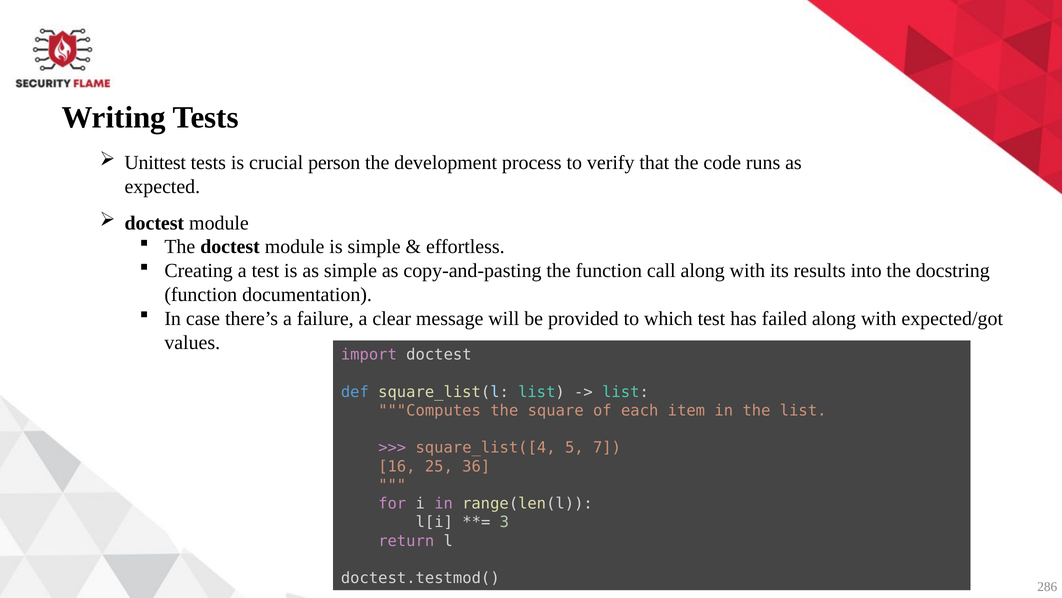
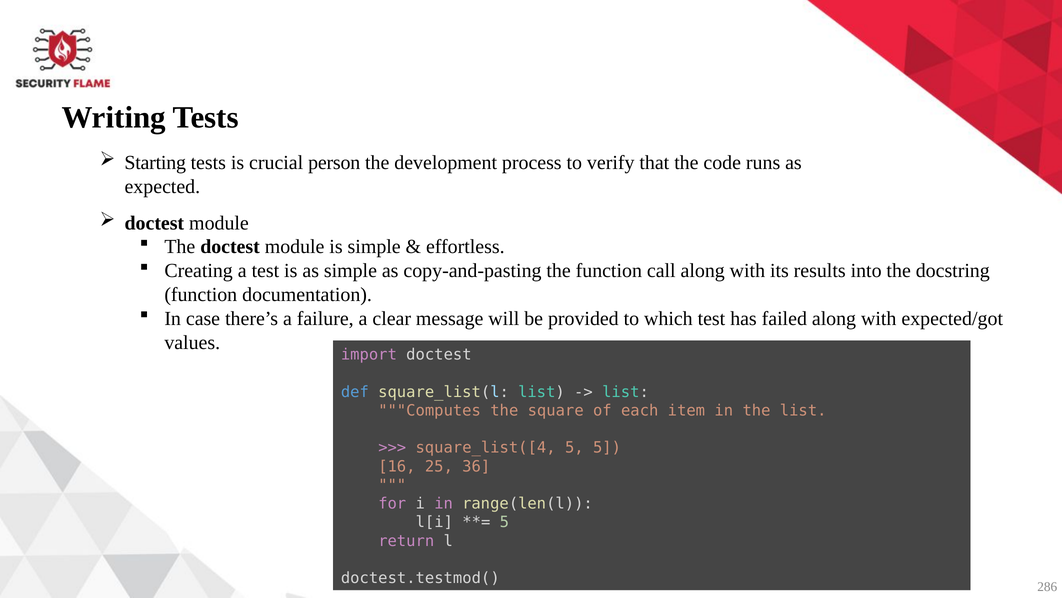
Unittest: Unittest -> Starting (155, 162)
5 7: 7 -> 5 (607, 447)
3: 3 -> 5 (504, 522)
